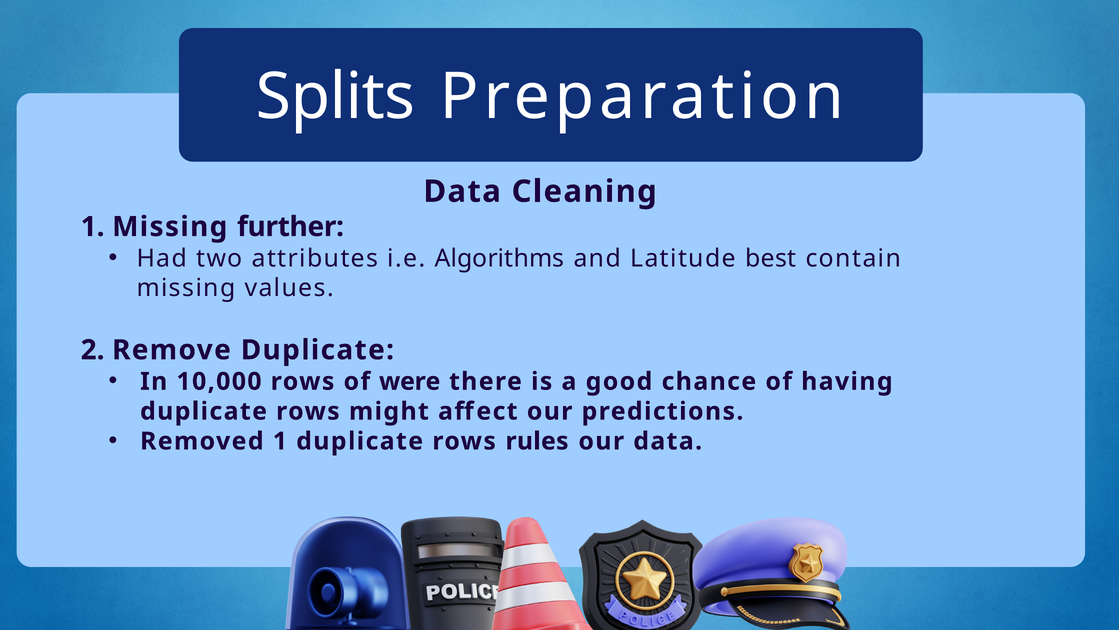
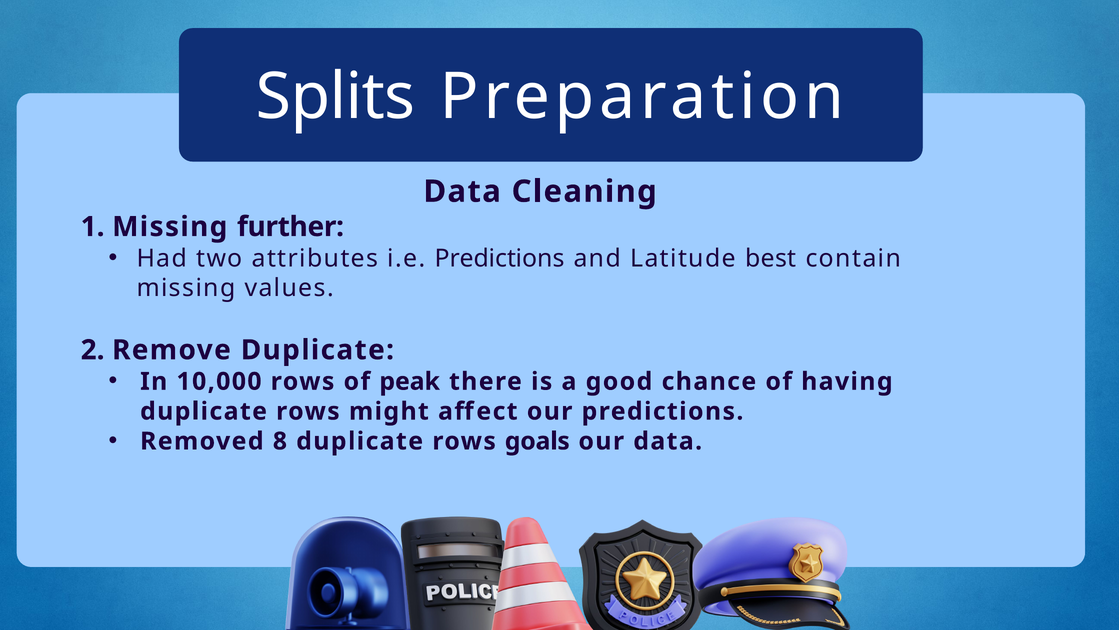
i.e Algorithms: Algorithms -> Predictions (500, 258)
were: were -> peak (410, 381)
Removed 1: 1 -> 8 (280, 441)
rules: rules -> goals (537, 441)
